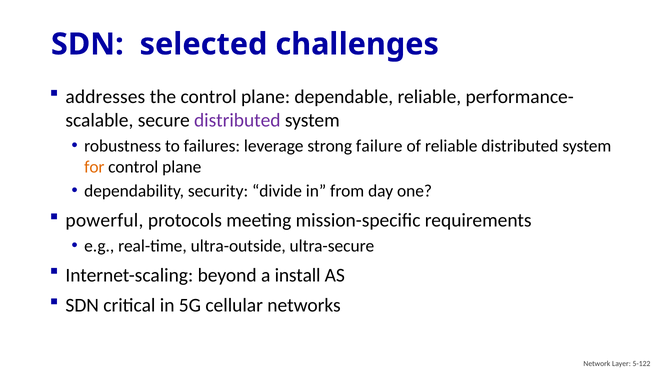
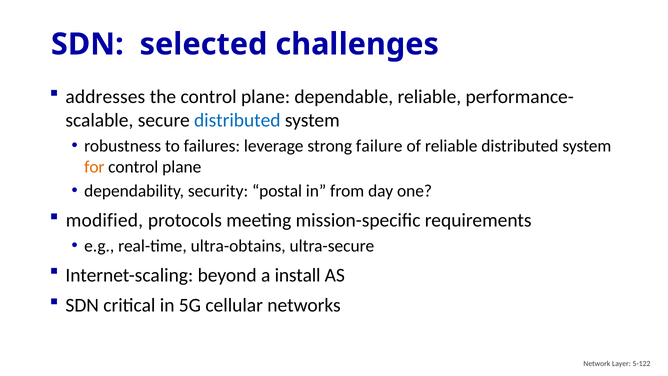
distributed colour: purple -> blue (237, 120)
divide: divide -> postal (277, 191)
powerful: powerful -> modified (104, 220)
ultra-outside: ultra-outside -> ultra-obtains (238, 246)
